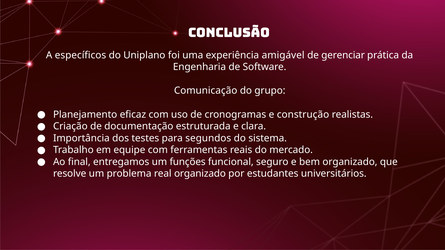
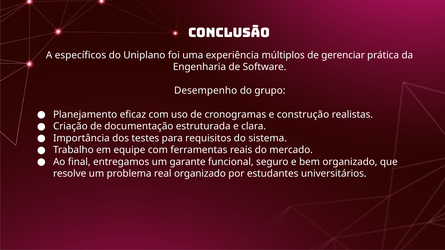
amigável: amigável -> múltiplos (283, 55)
Comunicação: Comunicação -> Desempenho (206, 91)
segundos: segundos -> requisitos (208, 138)
funções: funções -> garante (188, 162)
